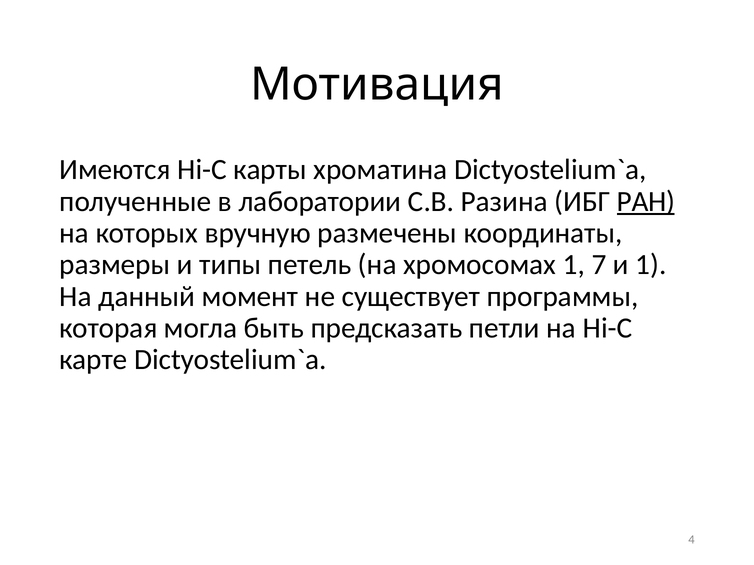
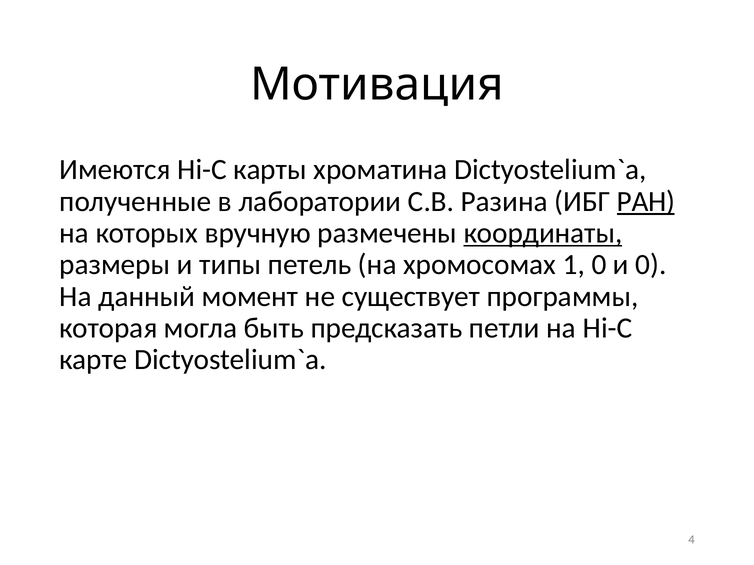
координаты underline: none -> present (543, 233)
1 7: 7 -> 0 (599, 265)
и 1: 1 -> 0 (651, 265)
